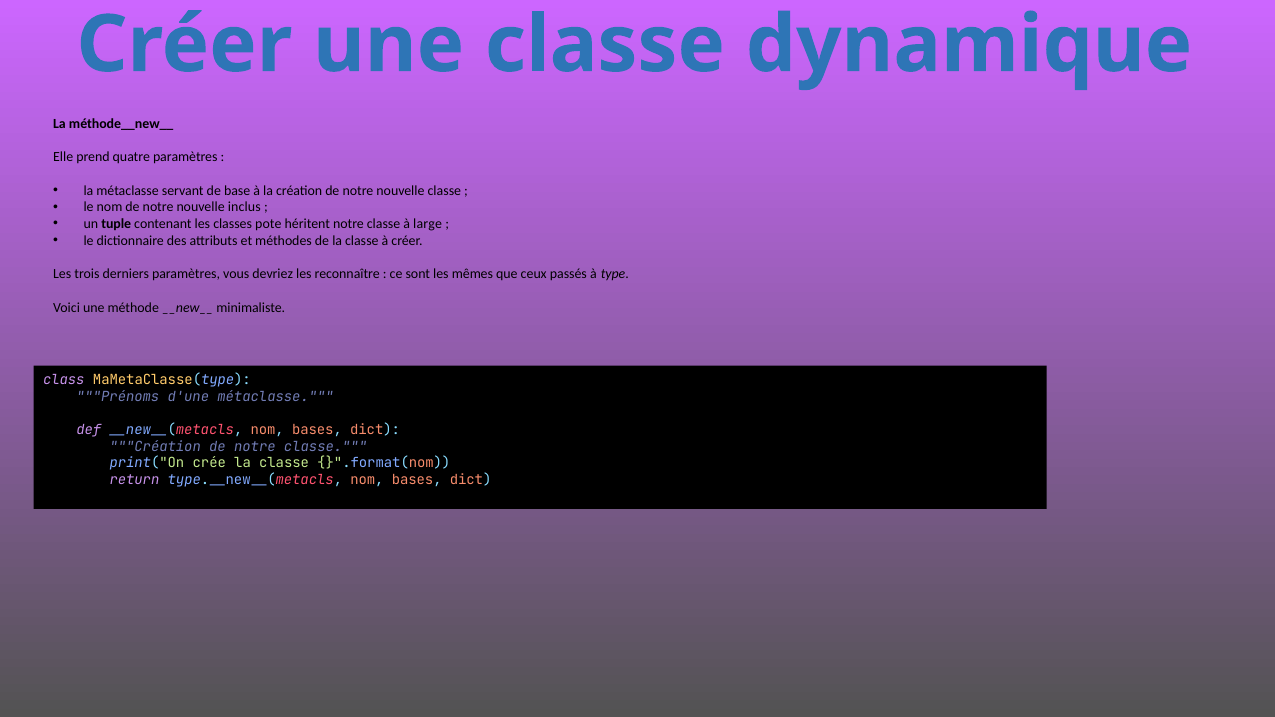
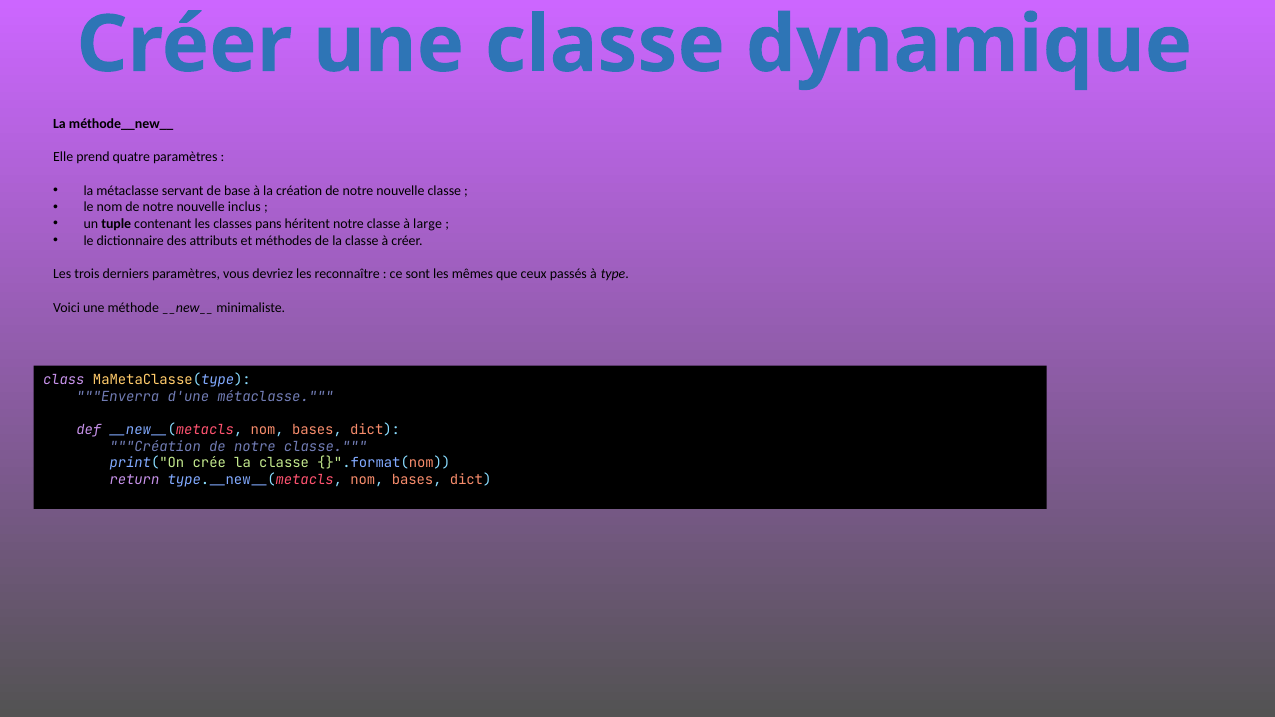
pote: pote -> pans (268, 224)
Prénoms: Prénoms -> Enverra (118, 397)
